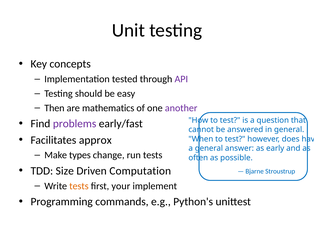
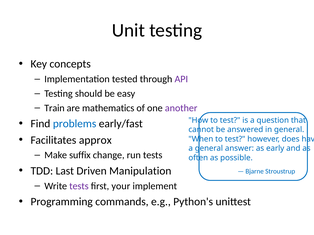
Then: Then -> Train (54, 108)
problems colour: purple -> blue (75, 124)
types: types -> suffix (80, 155)
Size: Size -> Last (65, 171)
Computation: Computation -> Manipulation (140, 171)
tests colour: orange -> purple (79, 186)
